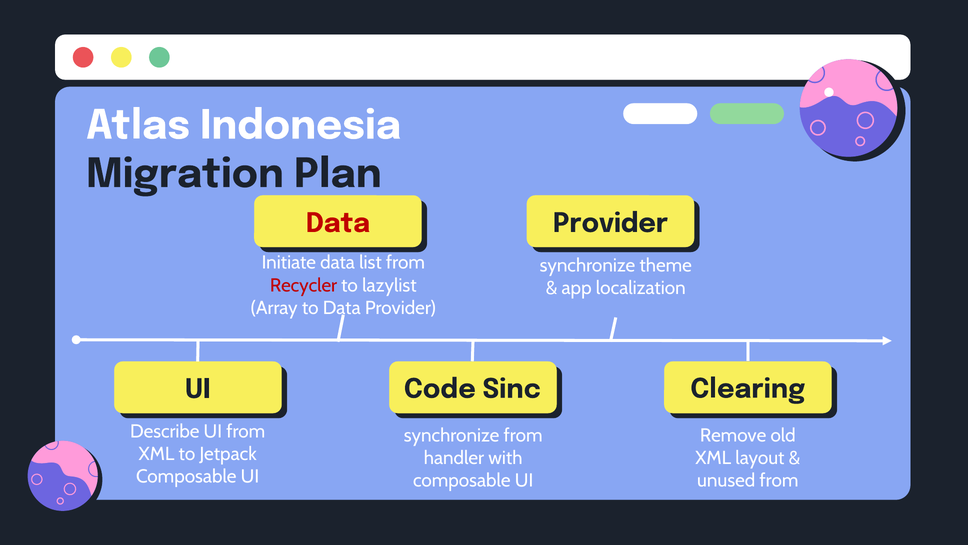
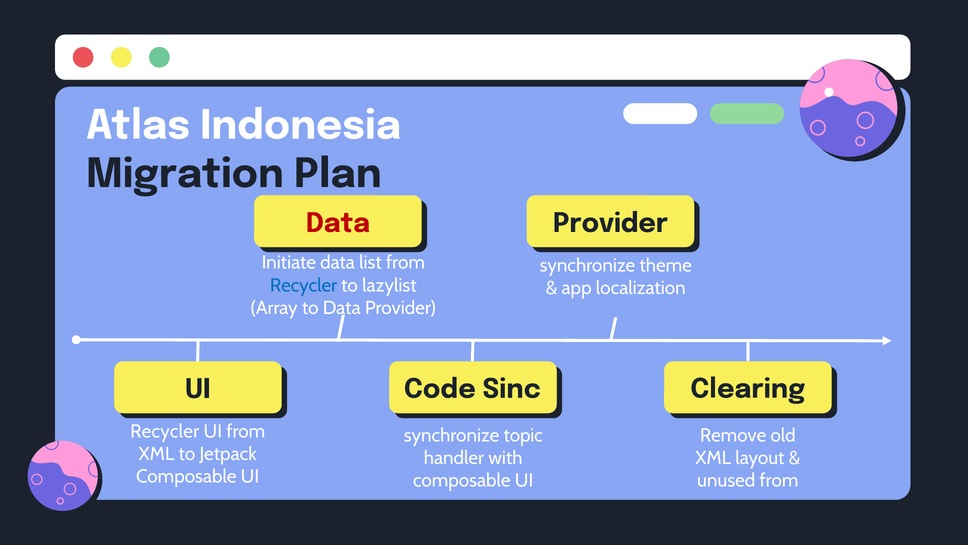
Recycler colour: red -> blue (303, 285)
Describe: Describe -> Recycler (165, 431)
synchronize from: from -> topic (523, 435)
